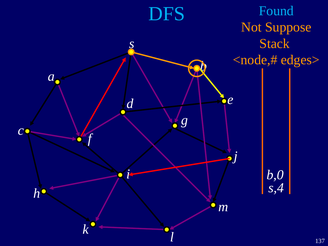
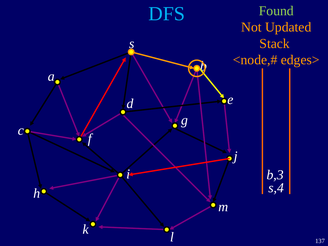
Found colour: light blue -> light green (276, 11)
Suppose: Suppose -> Updated (288, 27)
b,0: b,0 -> b,3 (275, 175)
